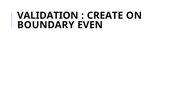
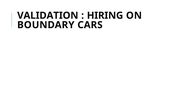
CREATE: CREATE -> HIRING (105, 15)
EVEN: EVEN -> CARS (90, 25)
